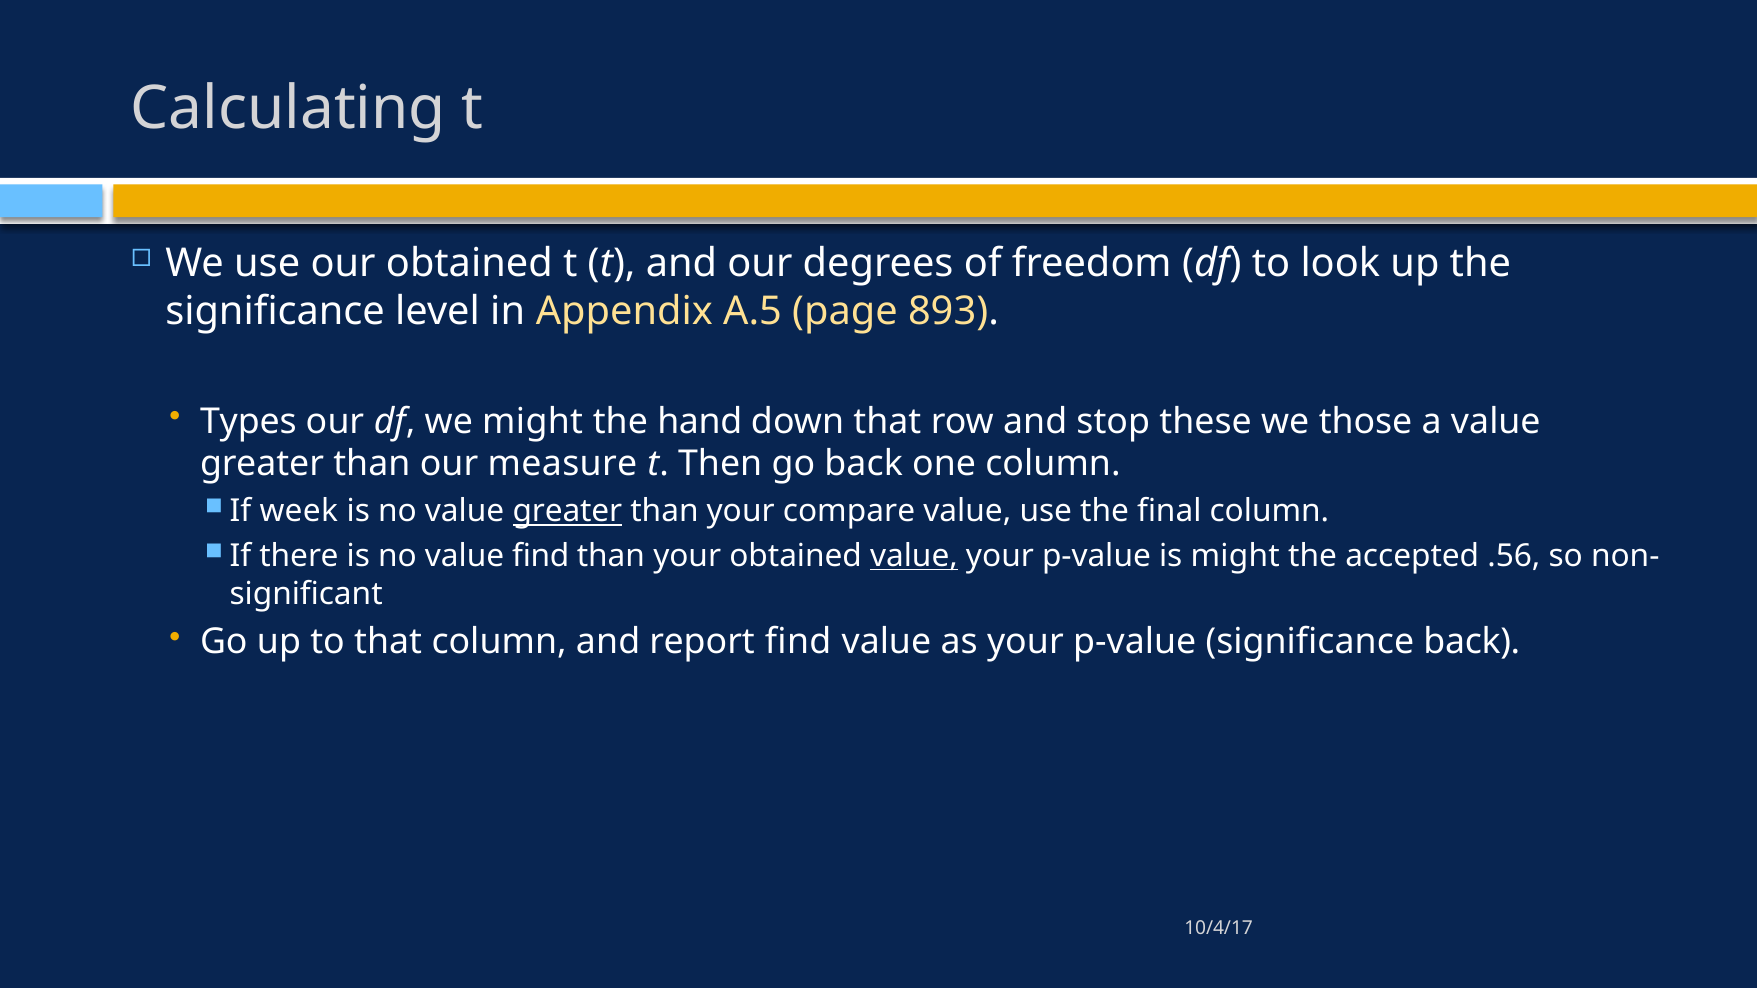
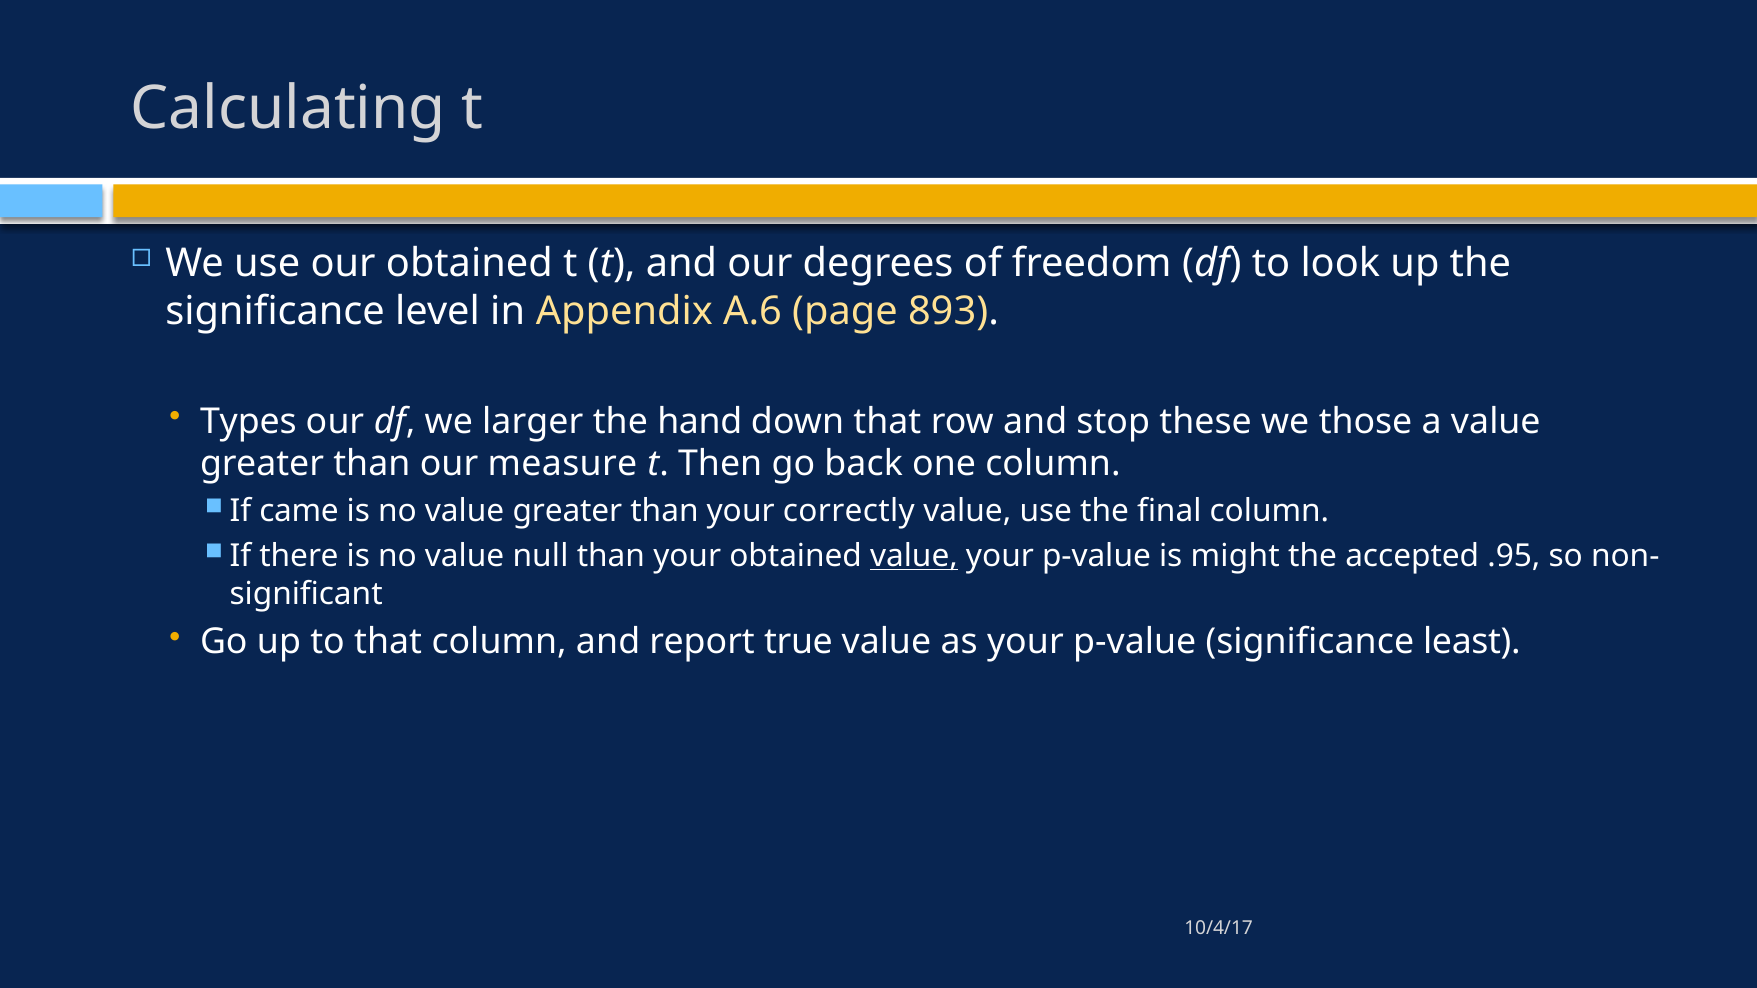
A.5: A.5 -> A.6 (753, 312)
we might: might -> larger (533, 421)
week: week -> came (299, 511)
greater underline: present -> none (567, 511)
compare: compare -> correctly (849, 511)
value find: find -> null (541, 556)
.56: .56 -> .95 (1514, 556)
report find: find -> true (798, 642)
significance back: back -> least (1472, 642)
